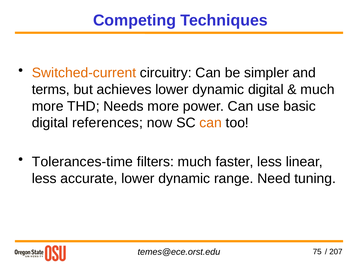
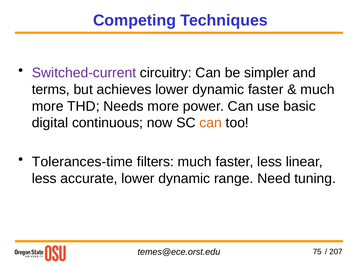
Switched-current colour: orange -> purple (84, 73)
dynamic digital: digital -> faster (266, 90)
references: references -> continuous (108, 123)
